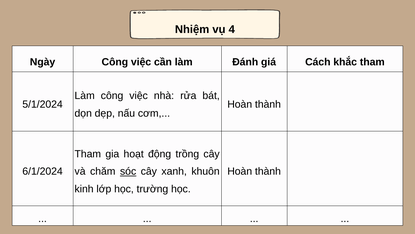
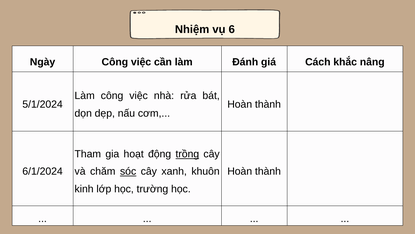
4: 4 -> 6 (232, 29)
khắc tham: tham -> nâng (372, 62)
trồng underline: none -> present (187, 154)
